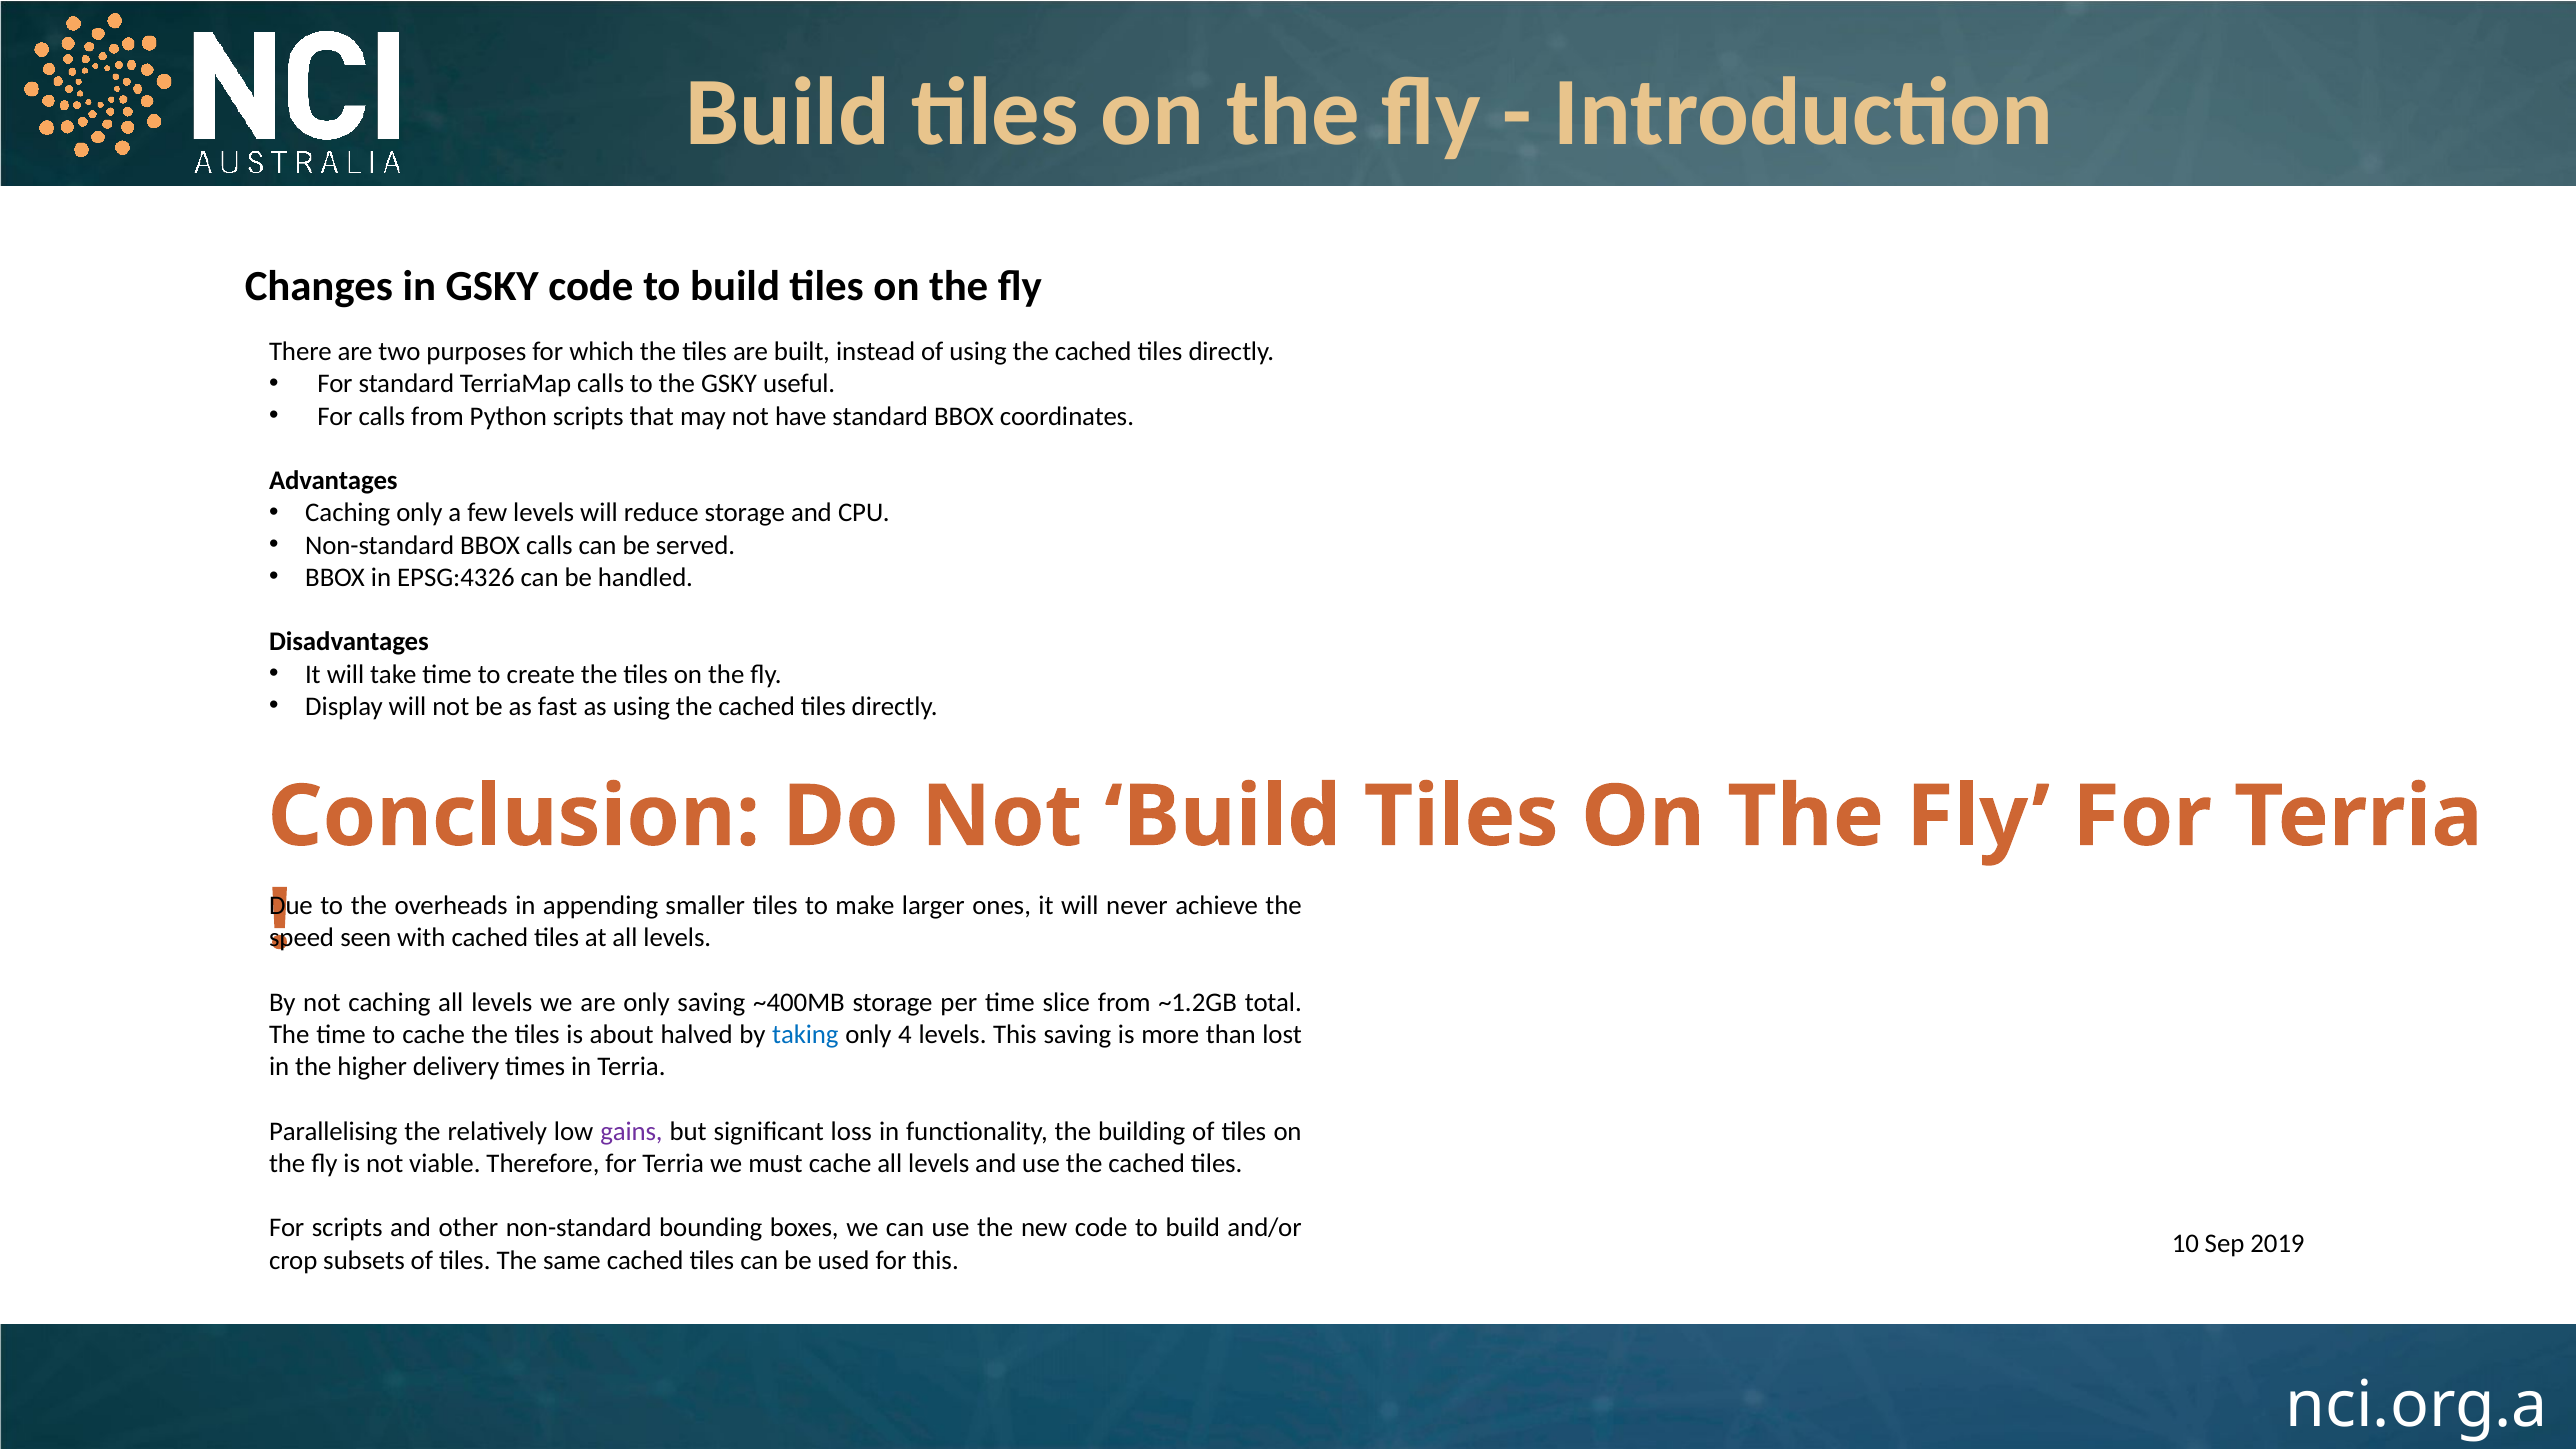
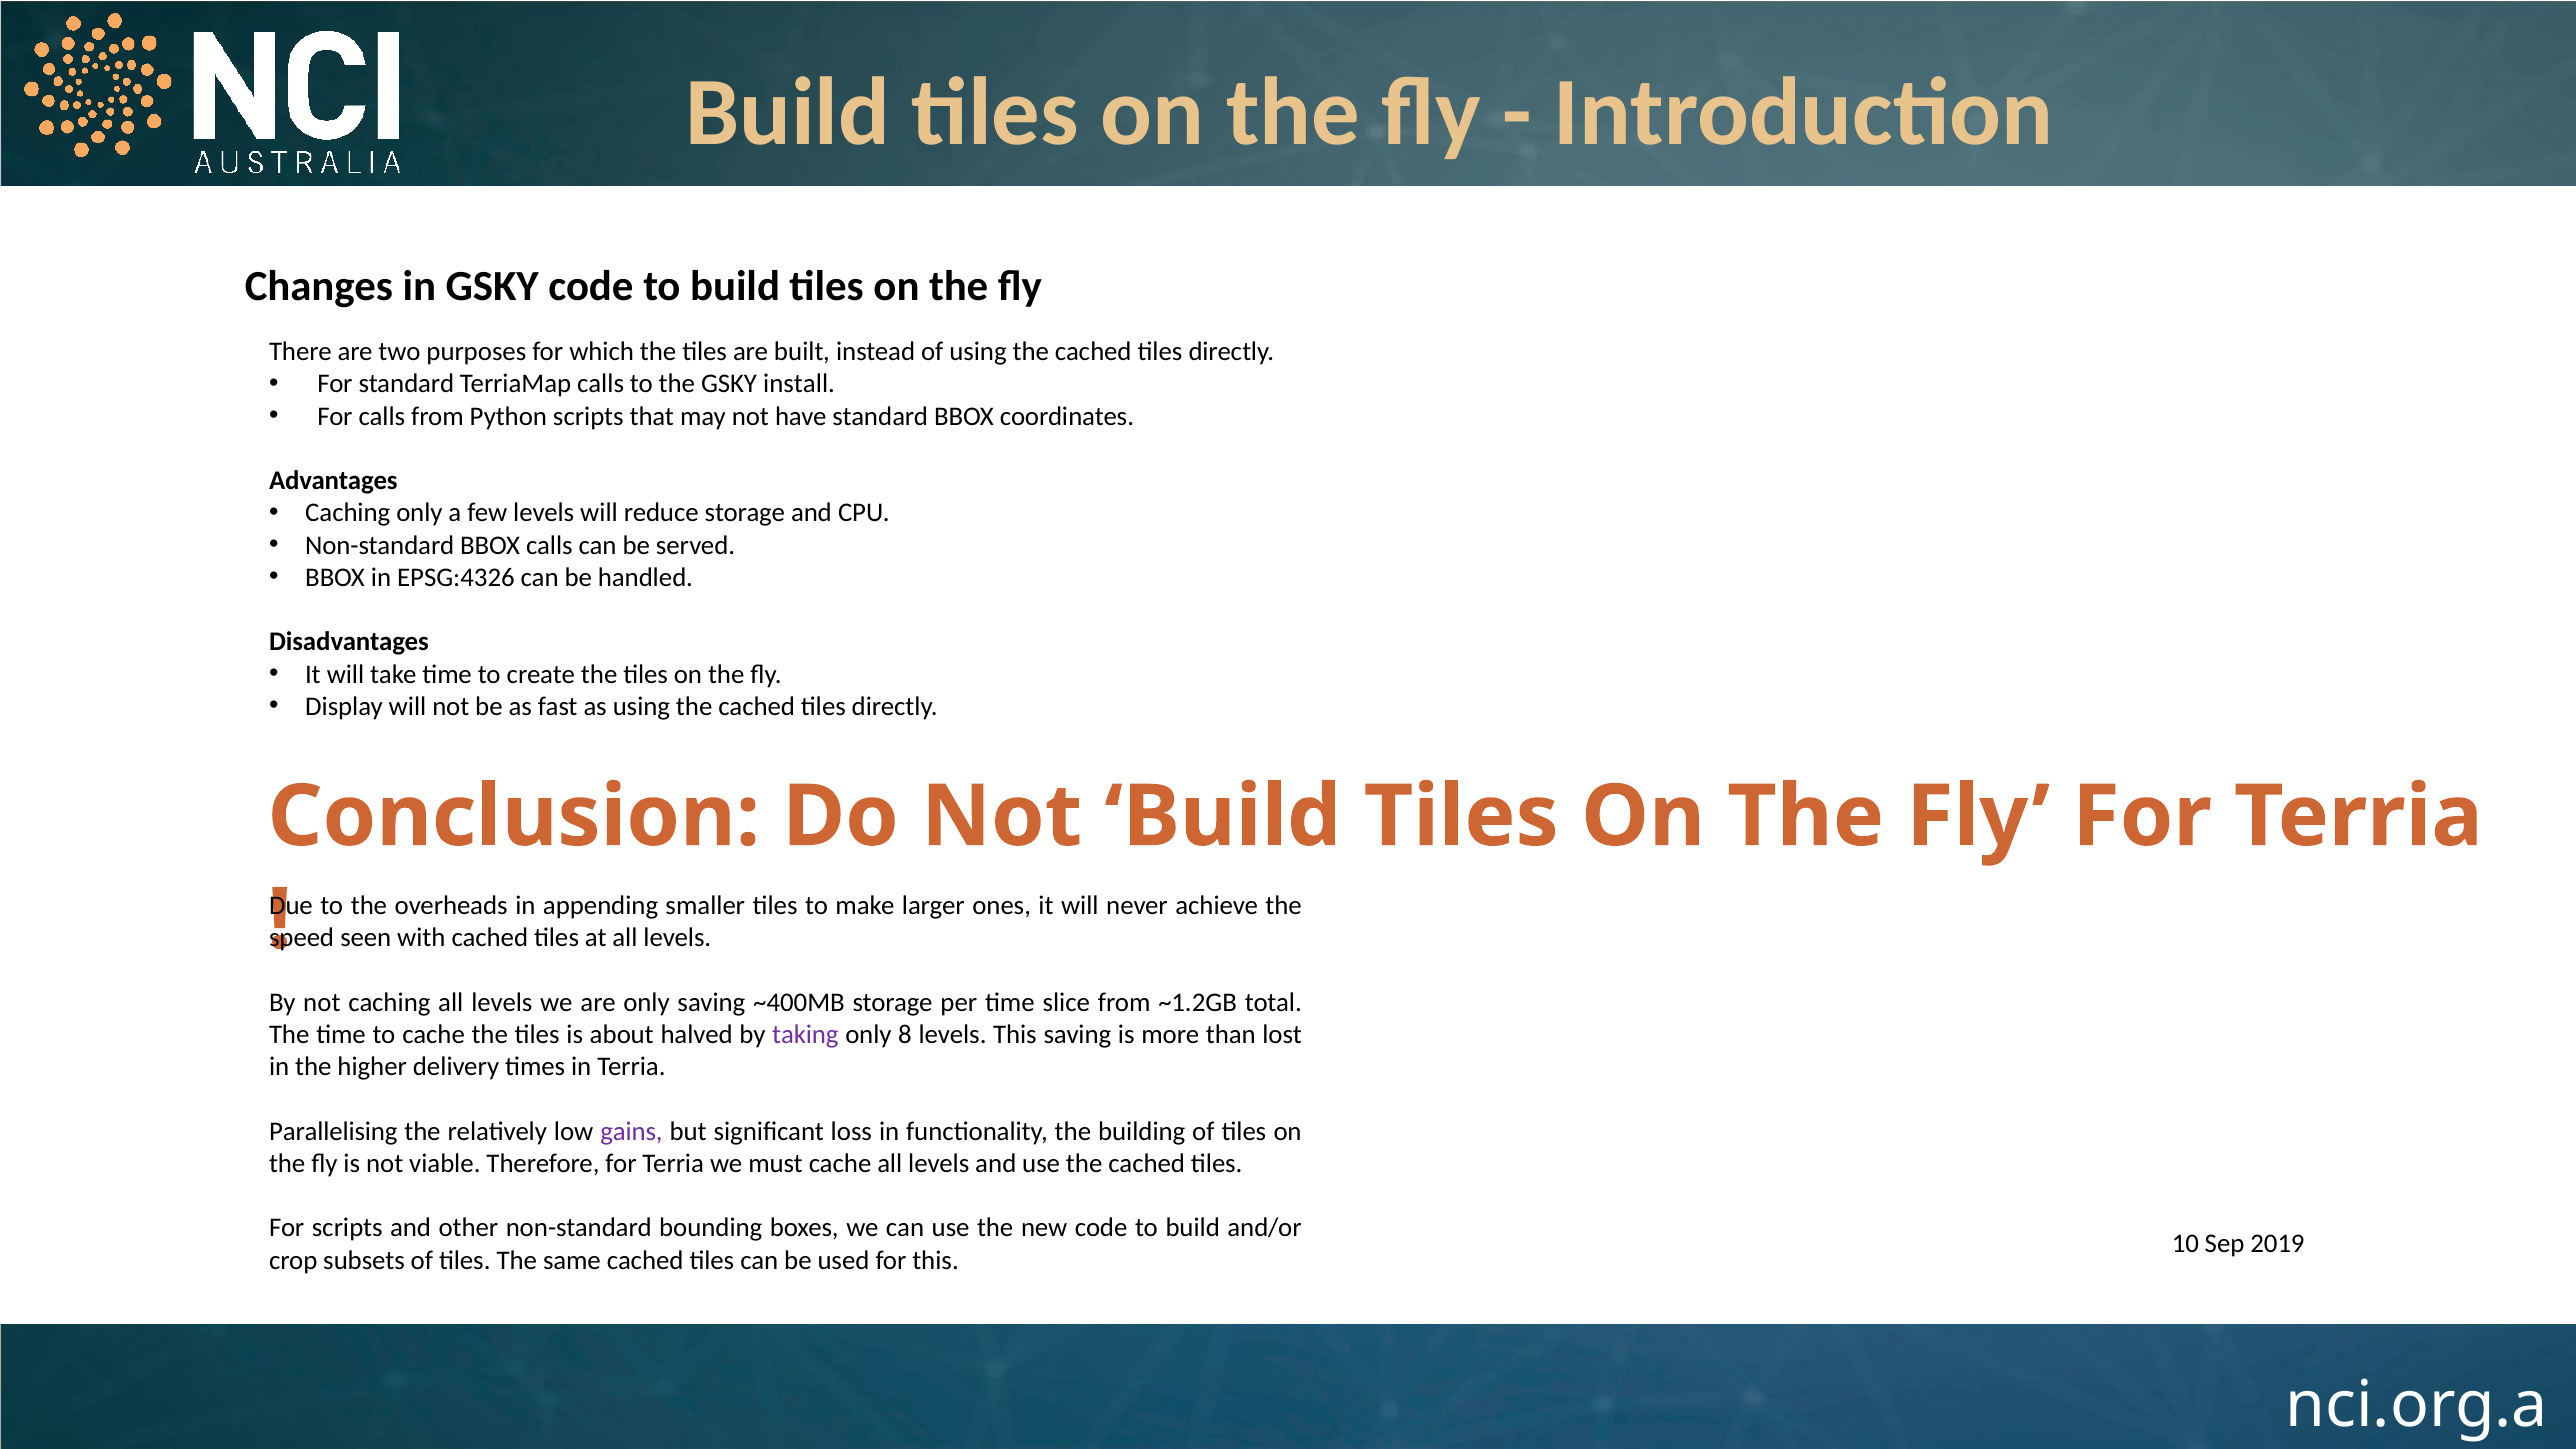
useful: useful -> install (799, 384)
taking colour: blue -> purple (805, 1034)
4: 4 -> 8 (905, 1034)
